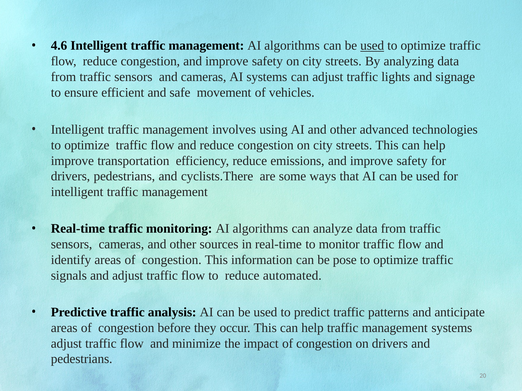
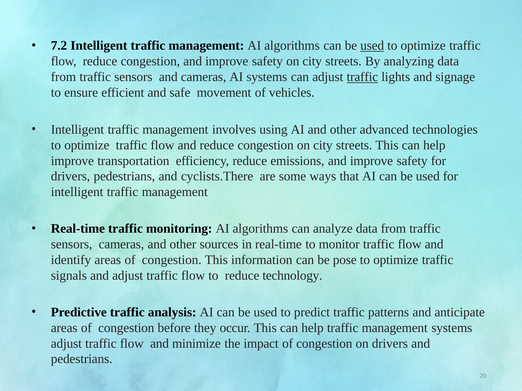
4.6: 4.6 -> 7.2 (59, 46)
traffic underline: none -> present (362, 77)
automated: automated -> technology (292, 276)
